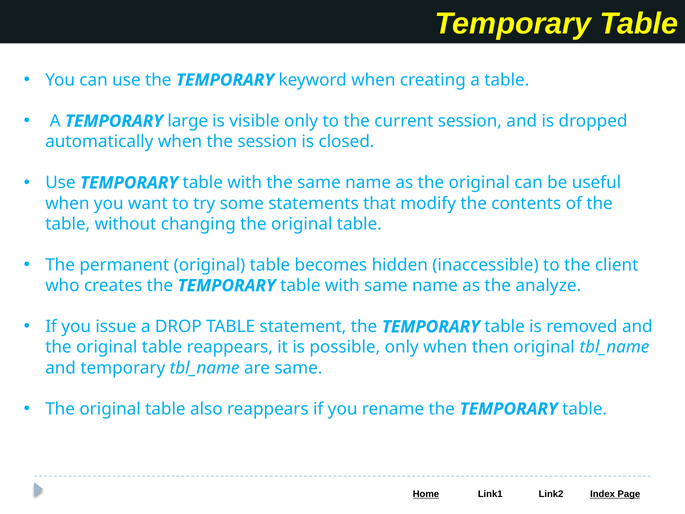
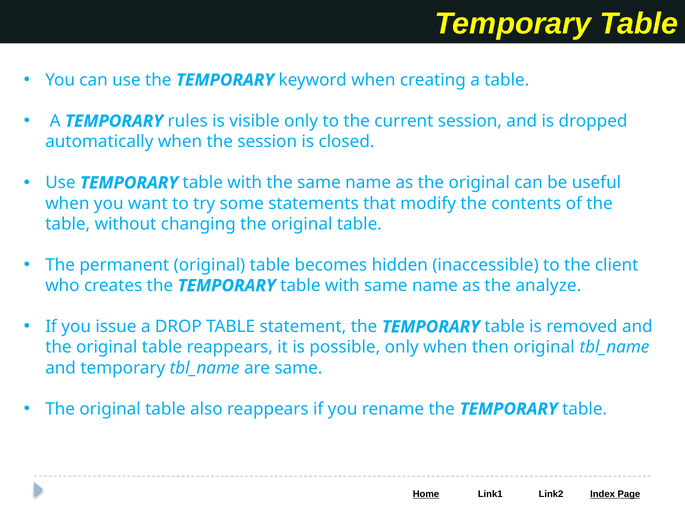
large: large -> rules (188, 121)
